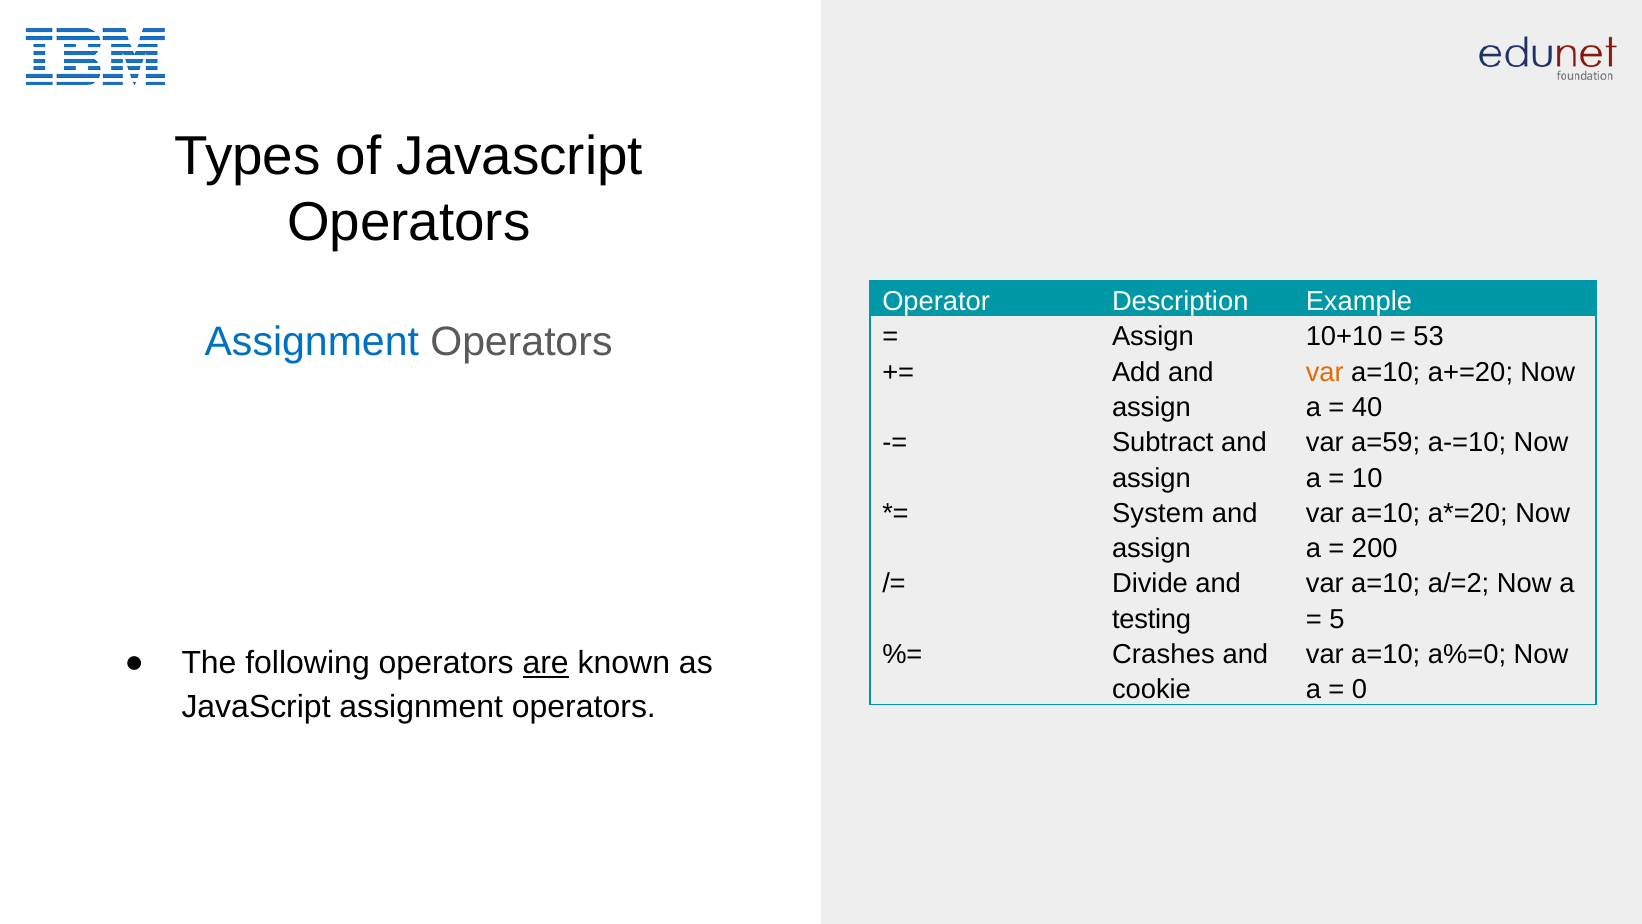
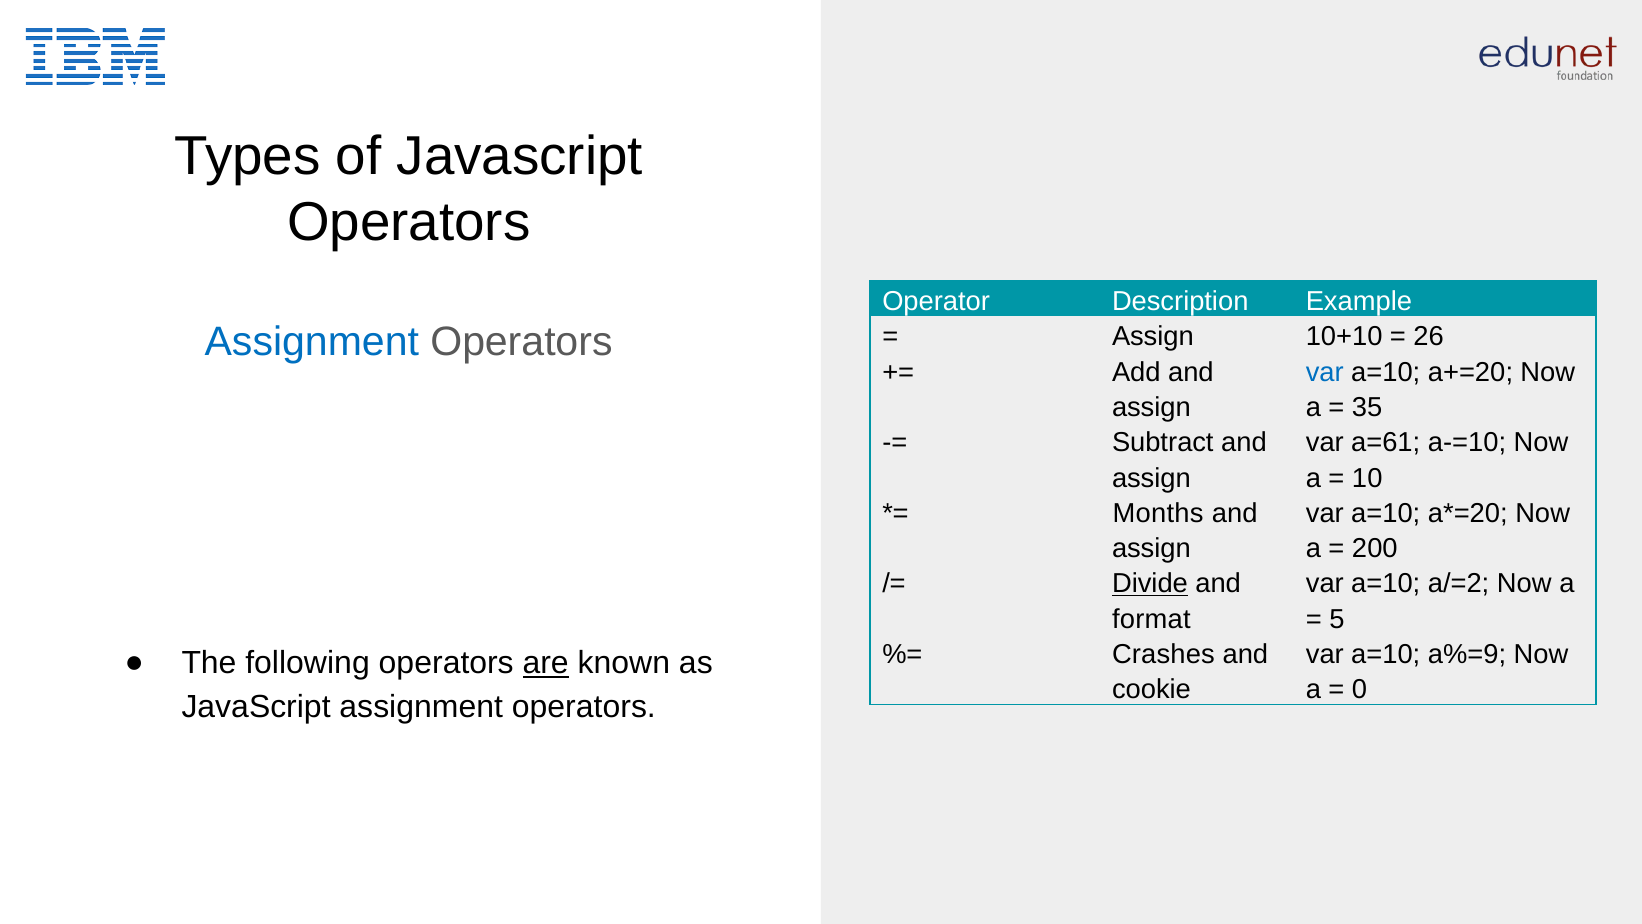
53: 53 -> 26 (1429, 337)
var colour: orange -> blue (1325, 372)
40: 40 -> 35 (1367, 407)
a=59: a=59 -> a=61 (1386, 443)
System: System -> Months (1158, 513)
Divide underline: none -> present (1150, 584)
testing: testing -> format (1151, 619)
a%=0: a%=0 -> a%=9 (1467, 654)
